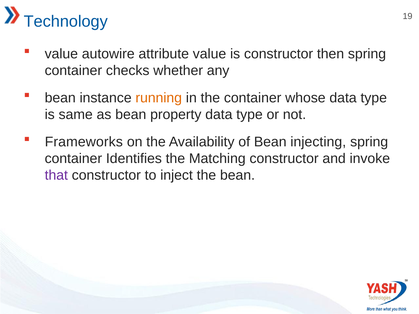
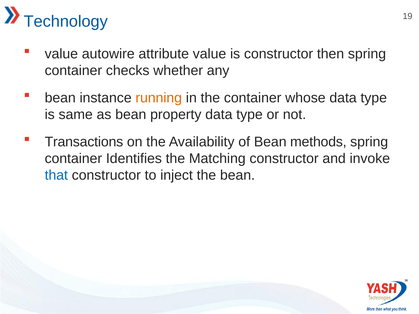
Frameworks: Frameworks -> Transactions (84, 142)
injecting: injecting -> methods (318, 142)
that colour: purple -> blue (56, 176)
